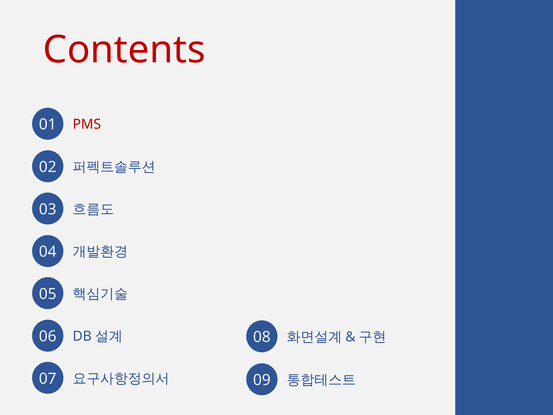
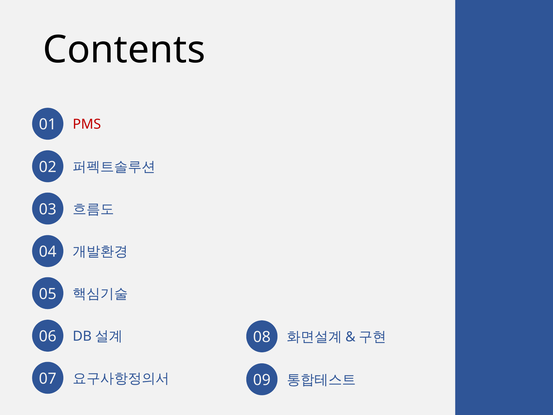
Contents colour: red -> black (124, 50)
